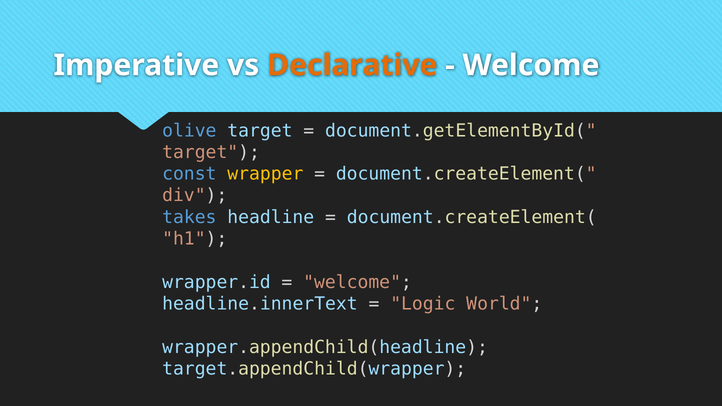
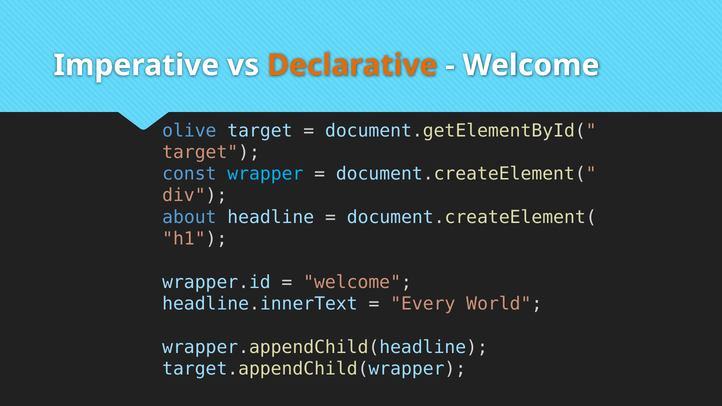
wrapper colour: yellow -> light blue (265, 174)
takes: takes -> about (189, 217)
Logic: Logic -> Every (423, 304)
